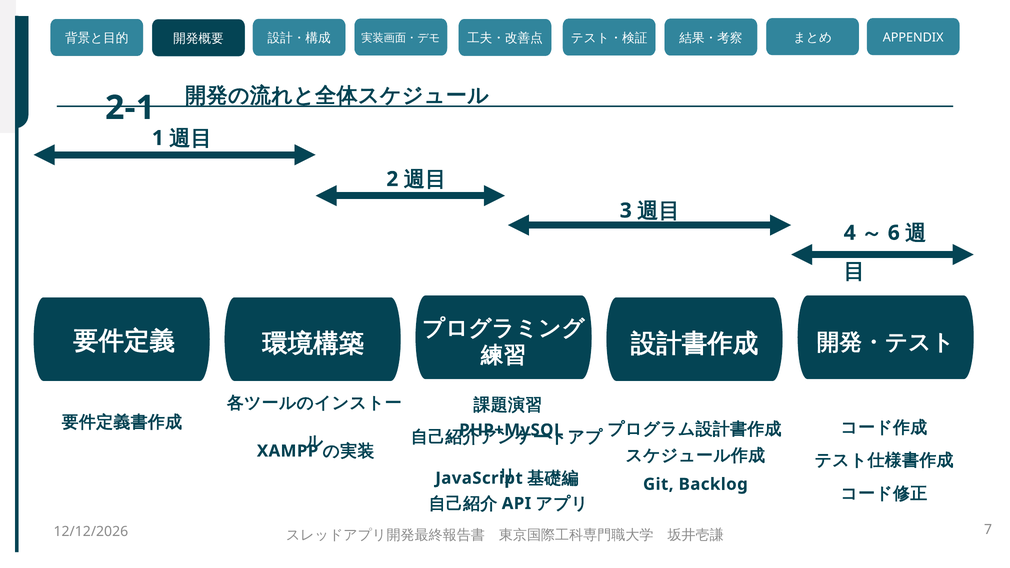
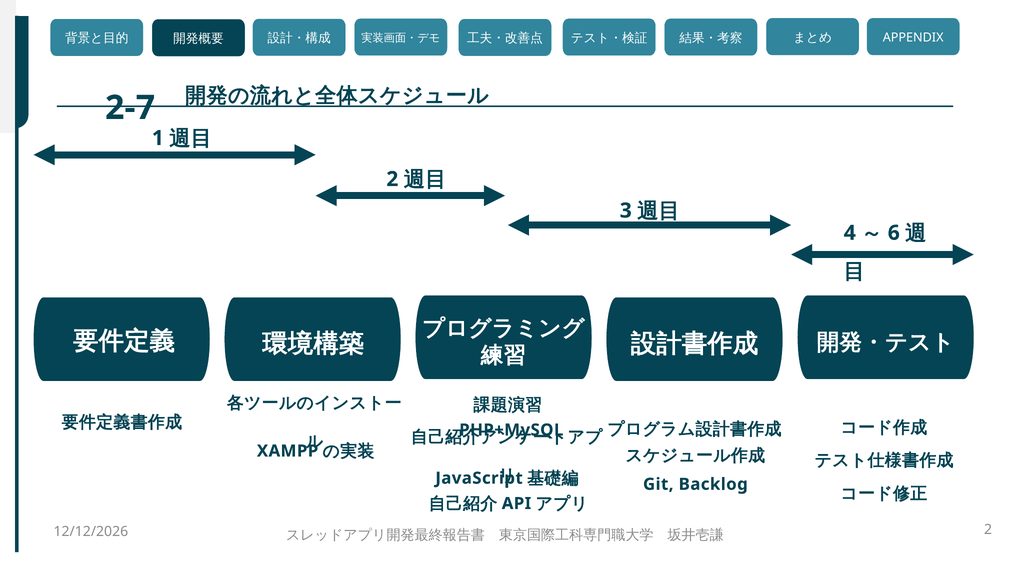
2-1: 2-1 -> 2-7 (130, 108)
7: 7 -> 2 (988, 530)
